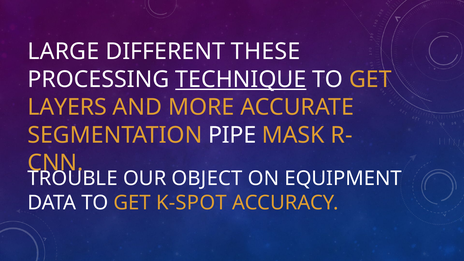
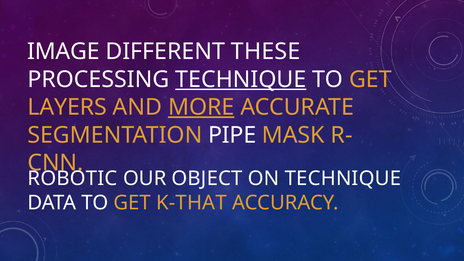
LARGE: LARGE -> IMAGE (64, 52)
MORE underline: none -> present (201, 107)
TROUBLE: TROUBLE -> ROBOTIC (72, 178)
ON EQUIPMENT: EQUIPMENT -> TECHNIQUE (343, 178)
K-SPOT: K-SPOT -> K-THAT (191, 203)
